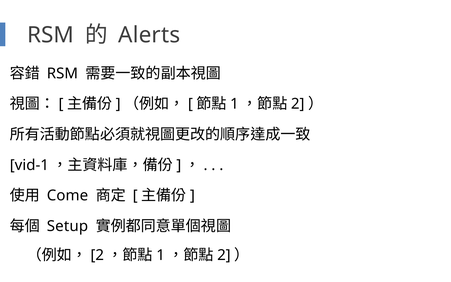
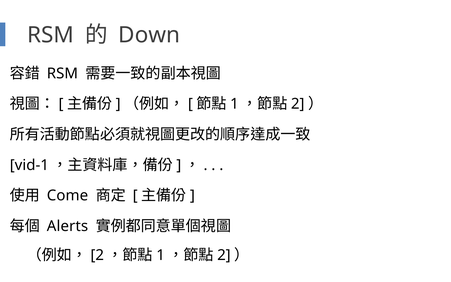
Alerts: Alerts -> Down (149, 35)
Setup: Setup -> Alerts (67, 226)
